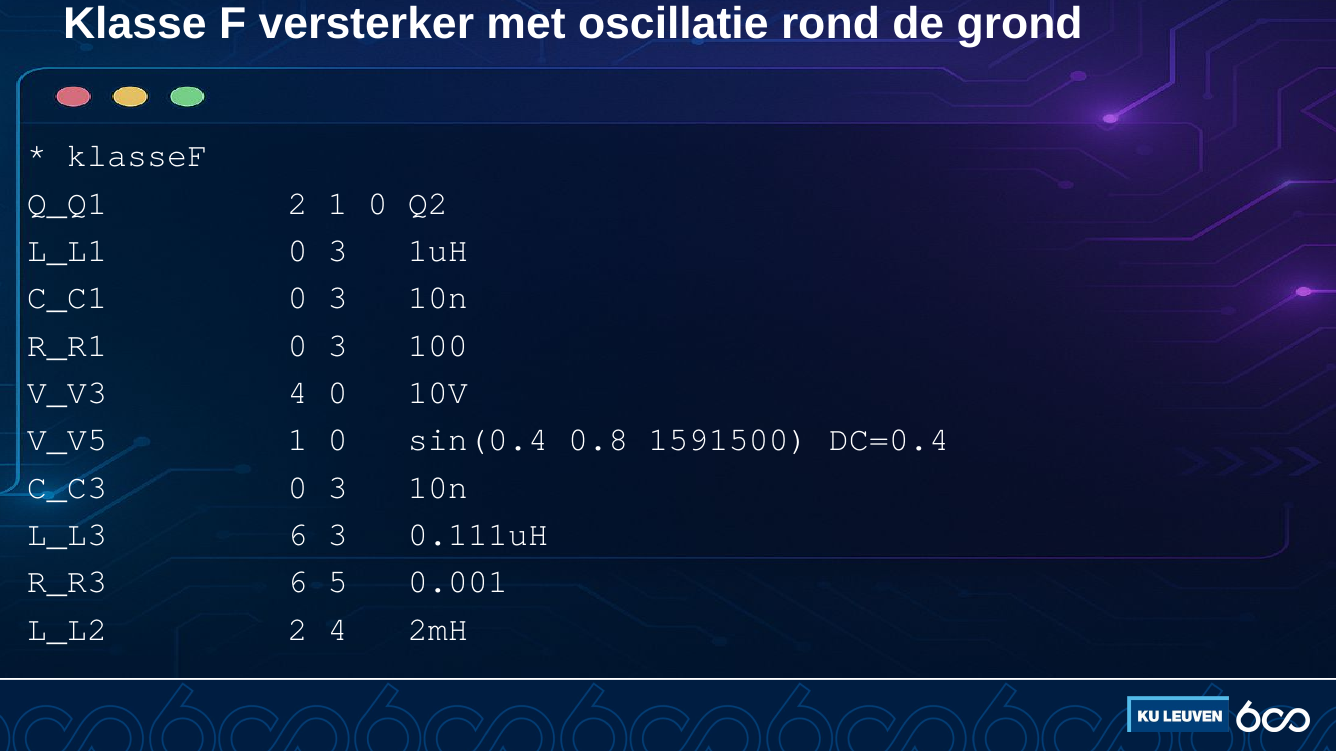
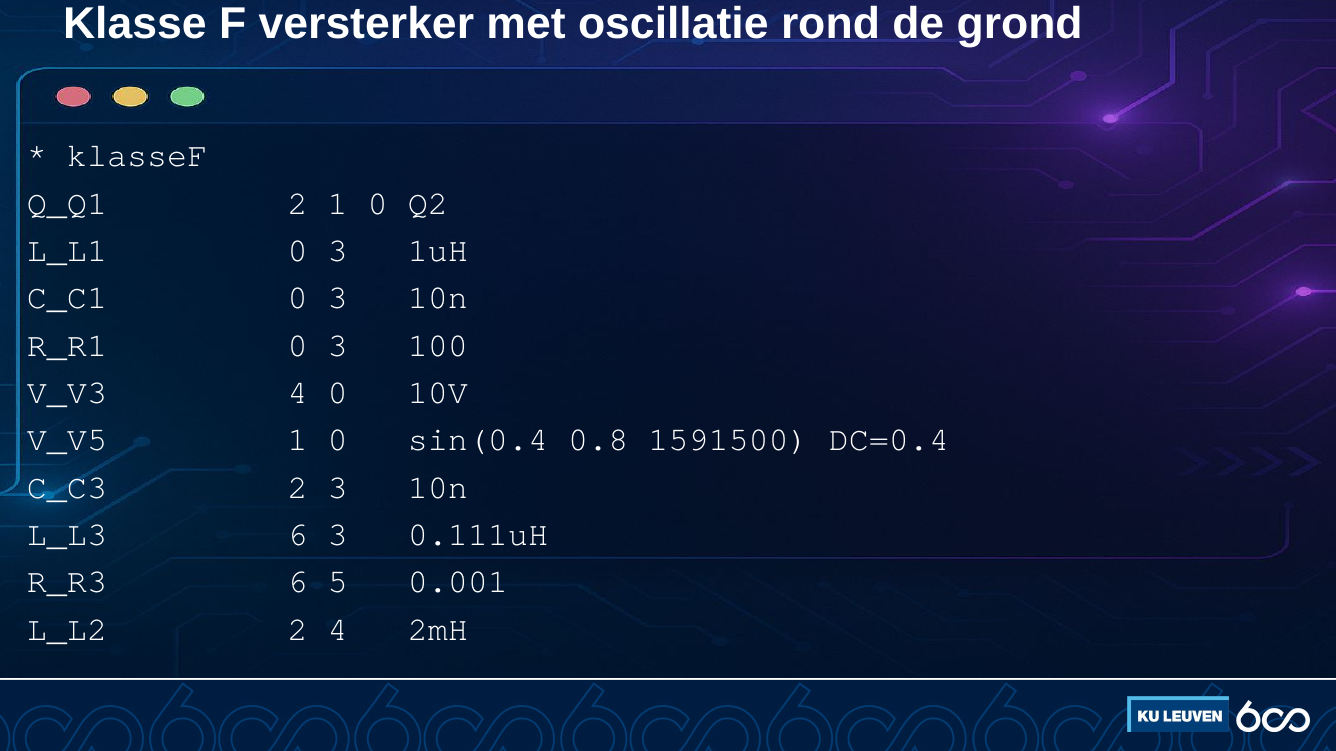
C_C3 0: 0 -> 2 (298, 487)
